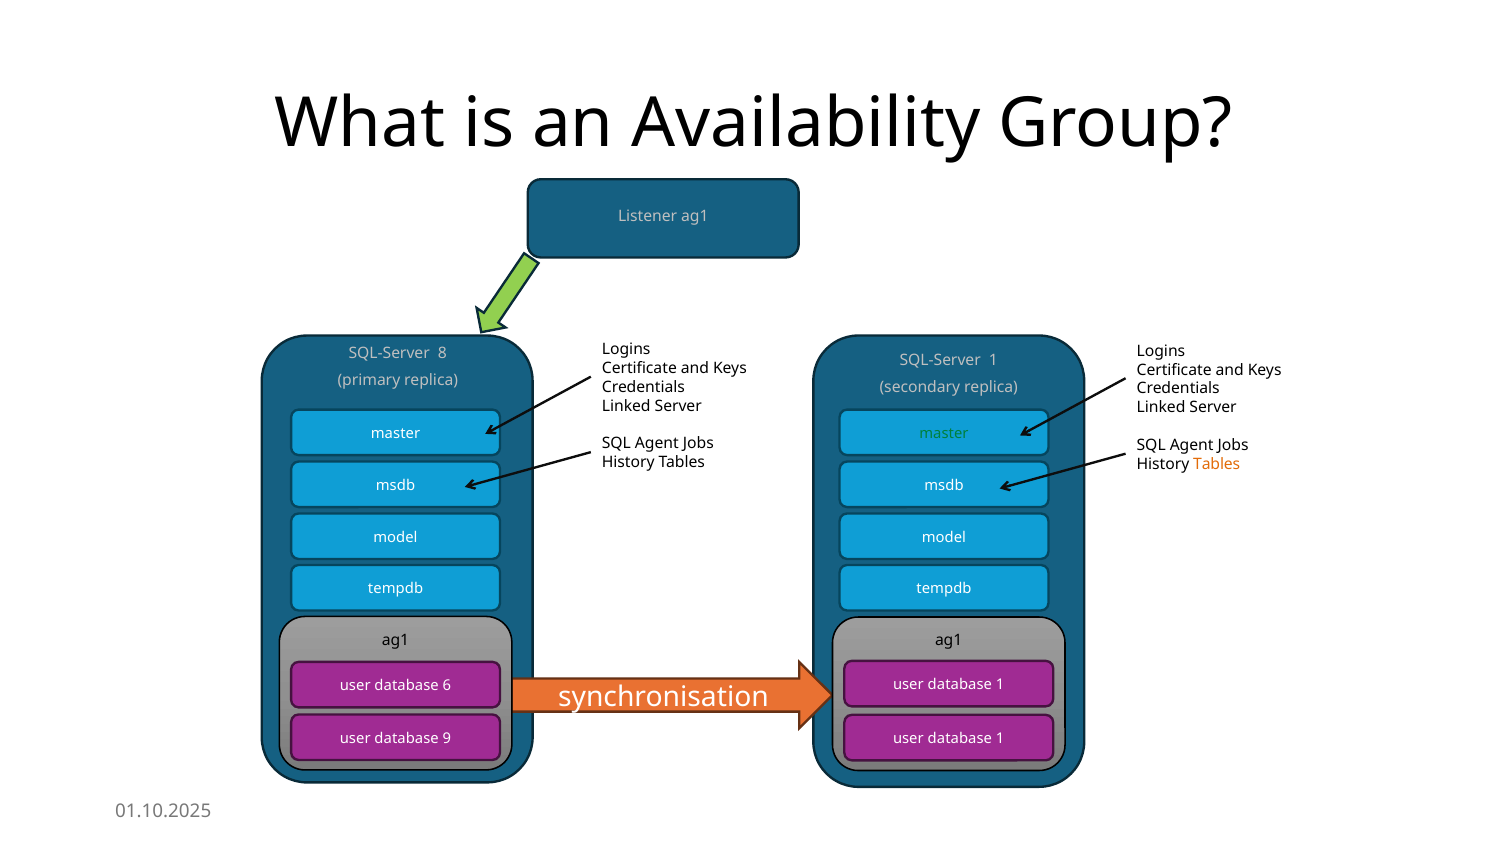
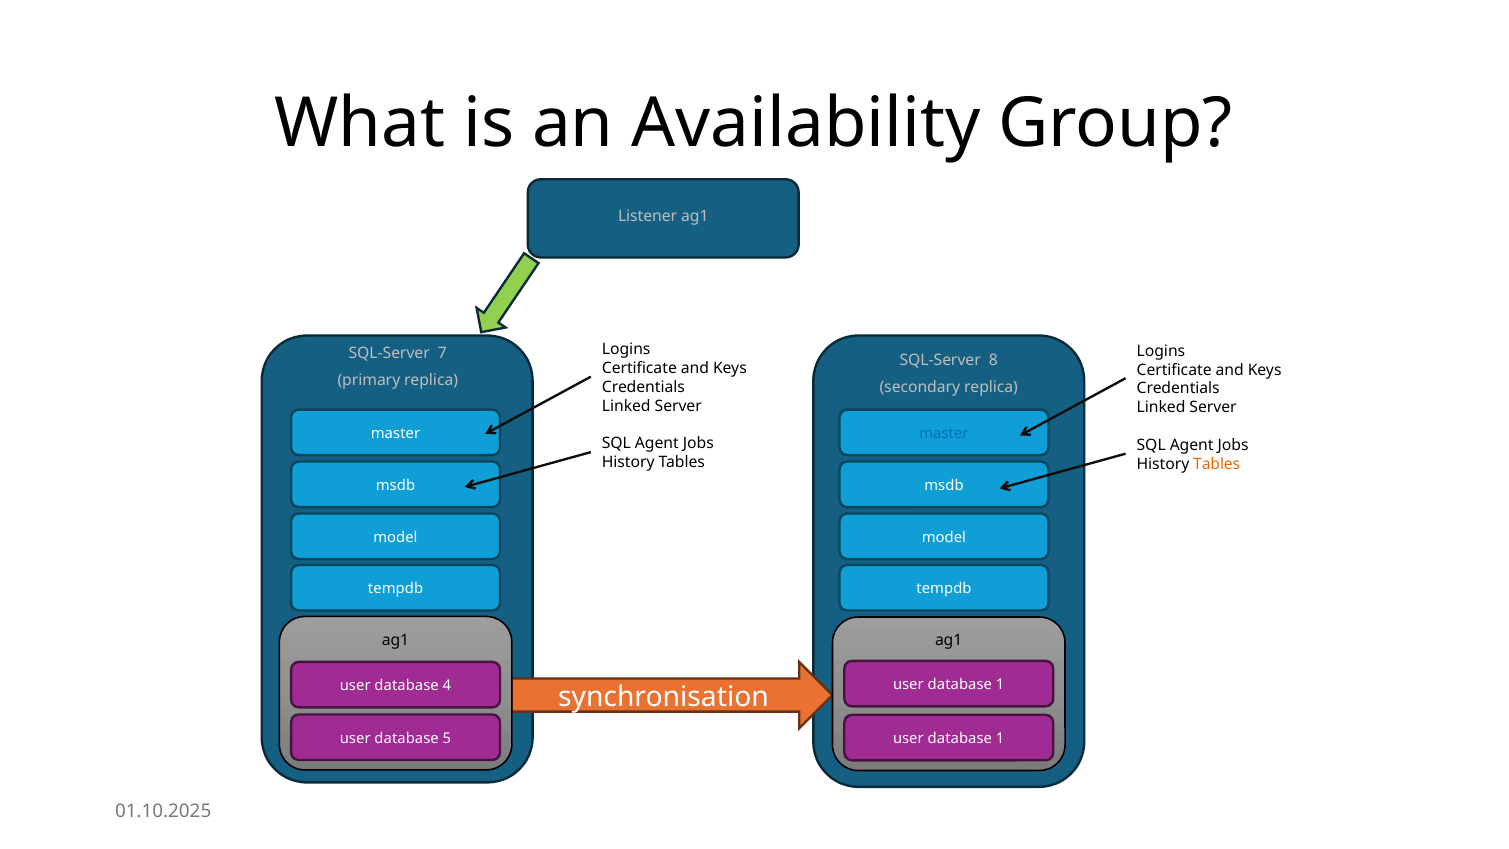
8: 8 -> 7 (442, 353)
SQL-Server 1: 1 -> 8 (993, 360)
master colour: green -> blue (944, 433)
6: 6 -> 4 (447, 685)
9: 9 -> 5 (447, 738)
